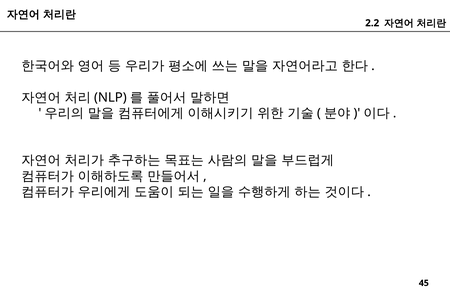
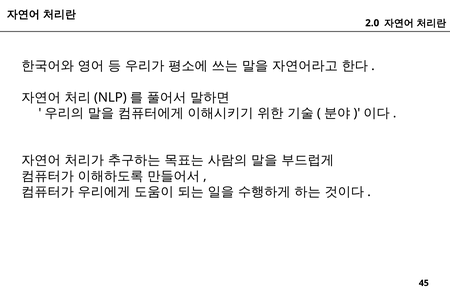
2.2: 2.2 -> 2.0 (372, 23)
